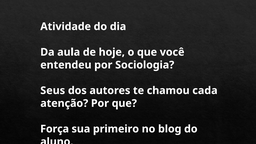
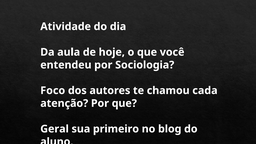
Seus: Seus -> Foco (53, 91)
Força: Força -> Geral (55, 129)
